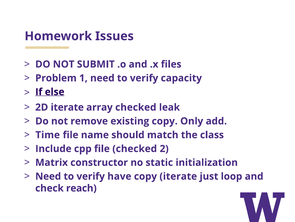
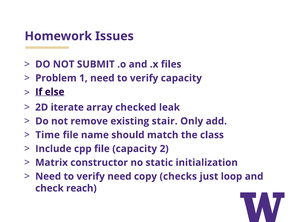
existing copy: copy -> stair (165, 121)
file checked: checked -> capacity (135, 148)
verify have: have -> need (119, 176)
copy iterate: iterate -> checks (178, 176)
